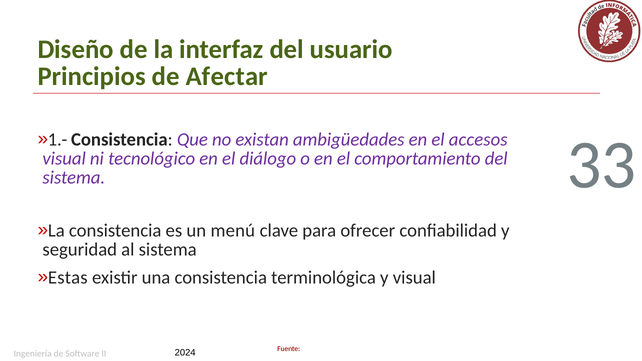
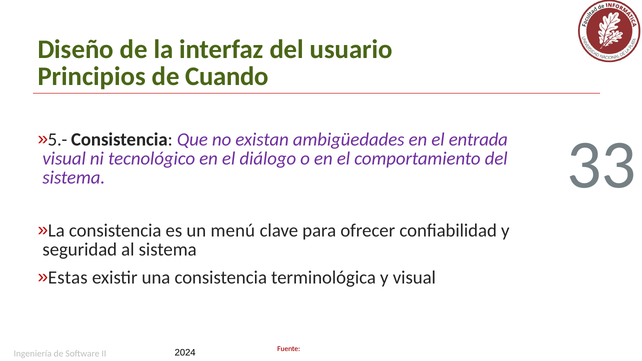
Afectar: Afectar -> Cuando (227, 77)
1.-: 1.- -> 5.- (58, 140)
accesos: accesos -> entrada (478, 140)
